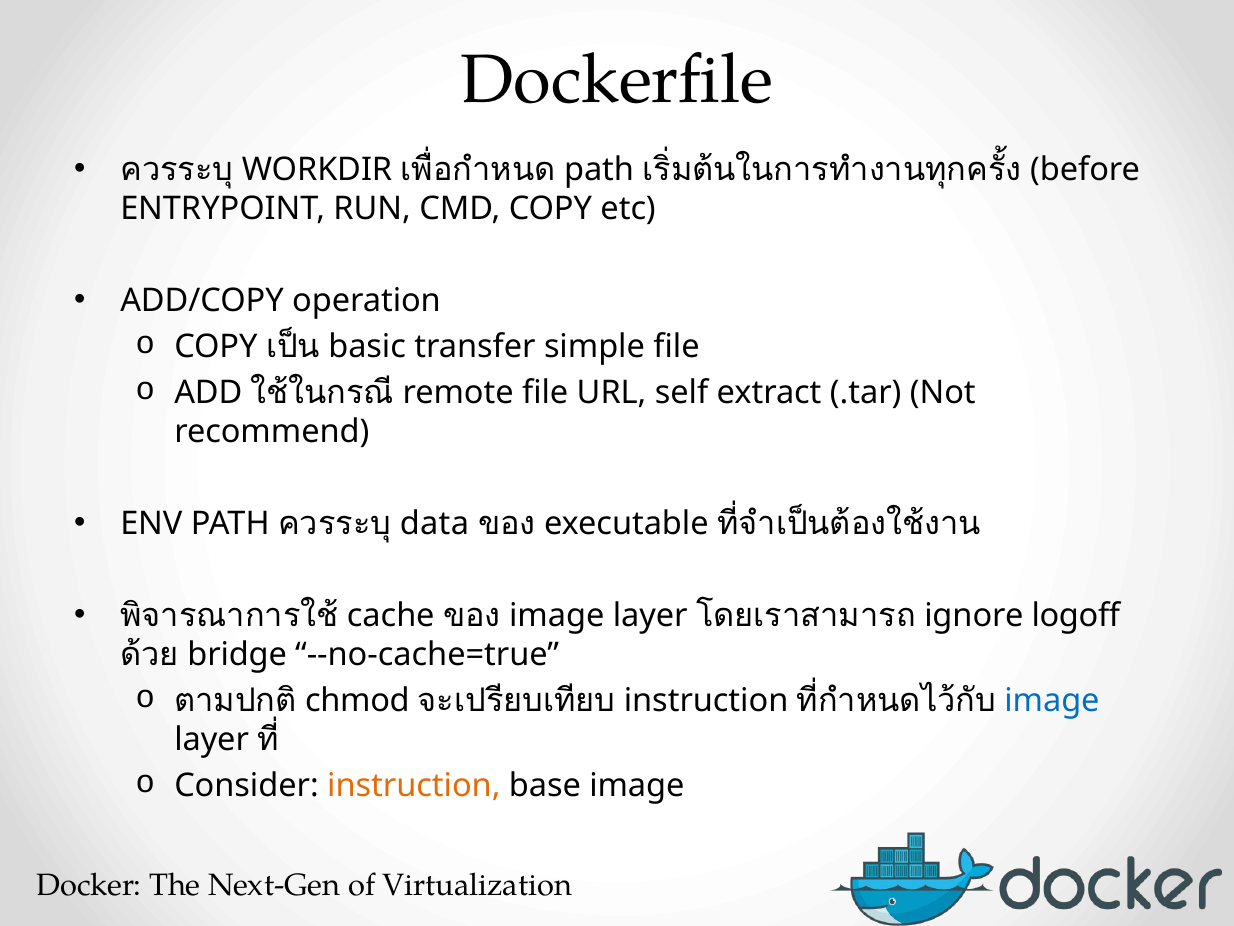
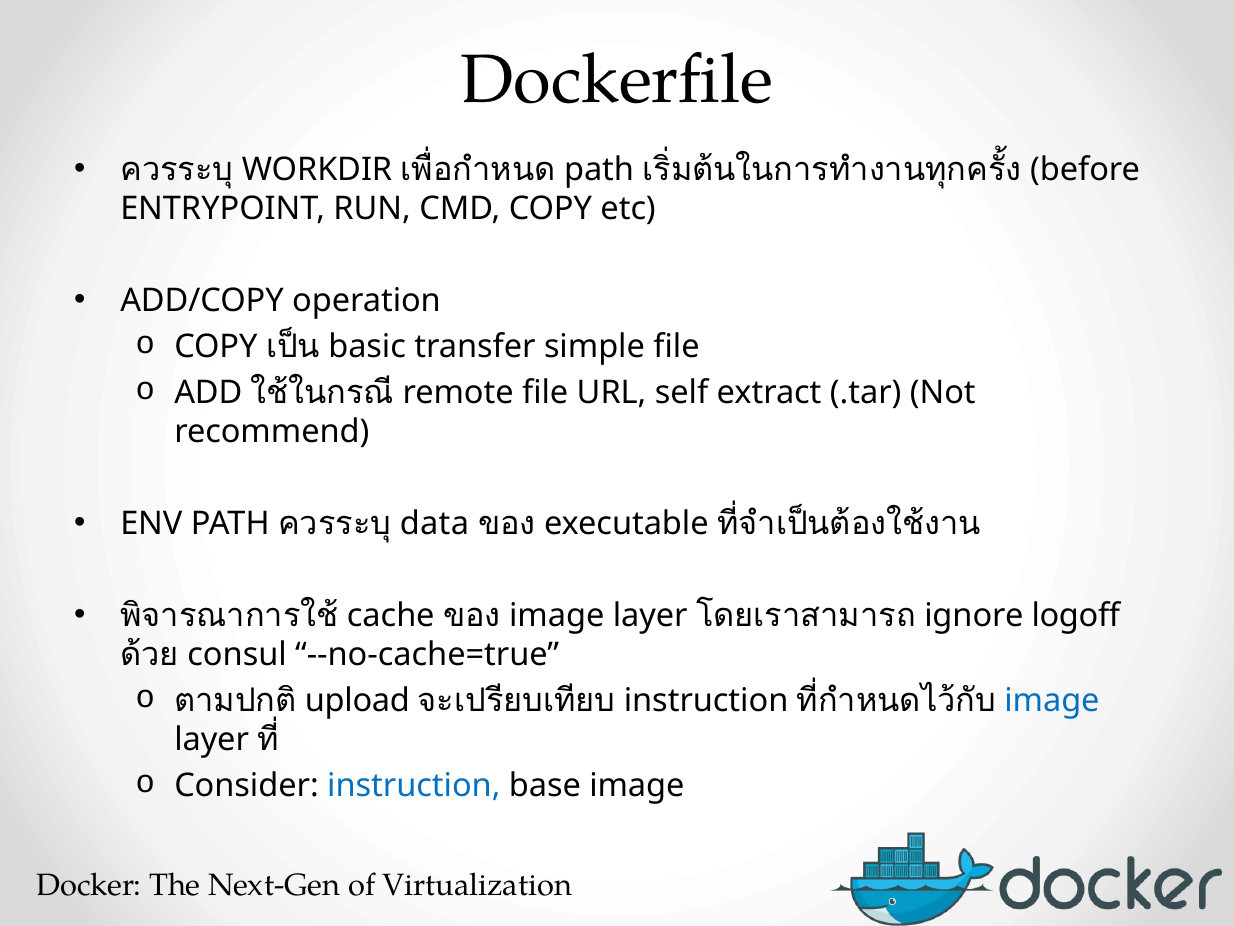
bridge: bridge -> consul (237, 655)
chmod: chmod -> upload (357, 700)
instruction colour: orange -> blue (414, 785)
